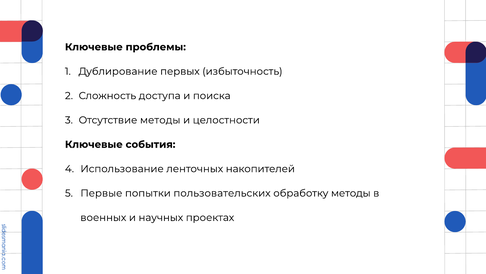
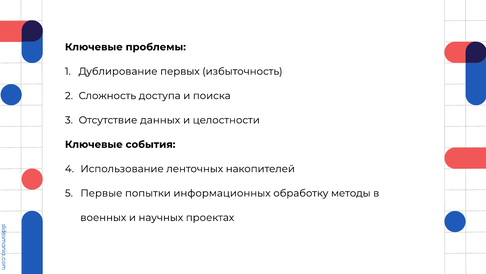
Отсутствие методы: методы -> данных (160, 120)
пользовательских: пользовательских -> информационных (222, 193)
